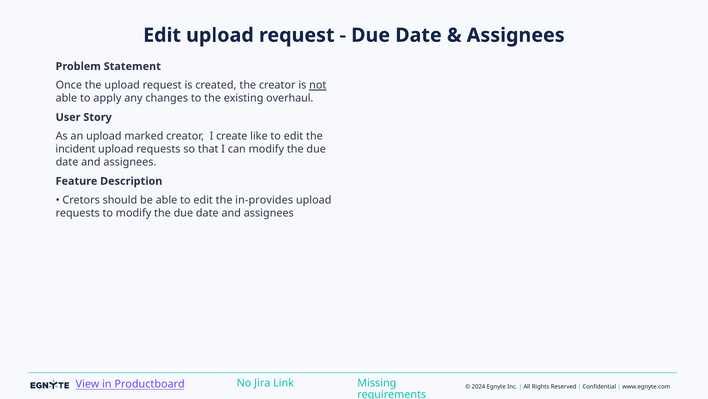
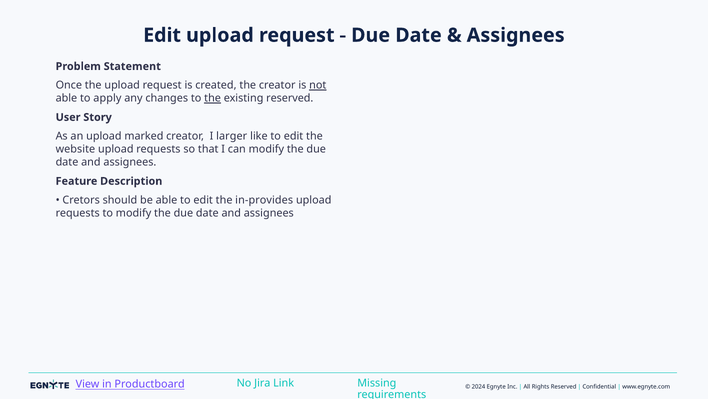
the underline: none -> present (213, 98)
existing overhaul: overhaul -> reserved (290, 98)
create: create -> larger (232, 136)
incident: incident -> website (75, 149)
